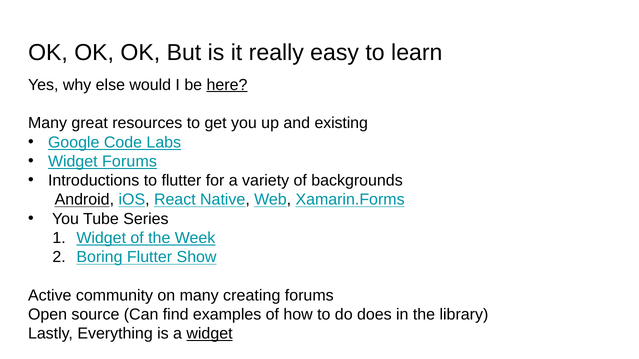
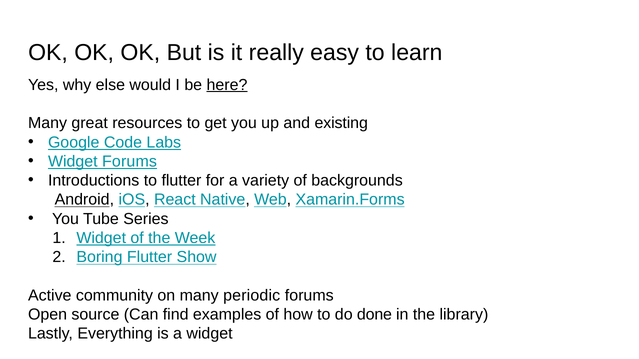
creating: creating -> periodic (252, 296)
does: does -> done (374, 315)
widget underline: present -> none (209, 334)
